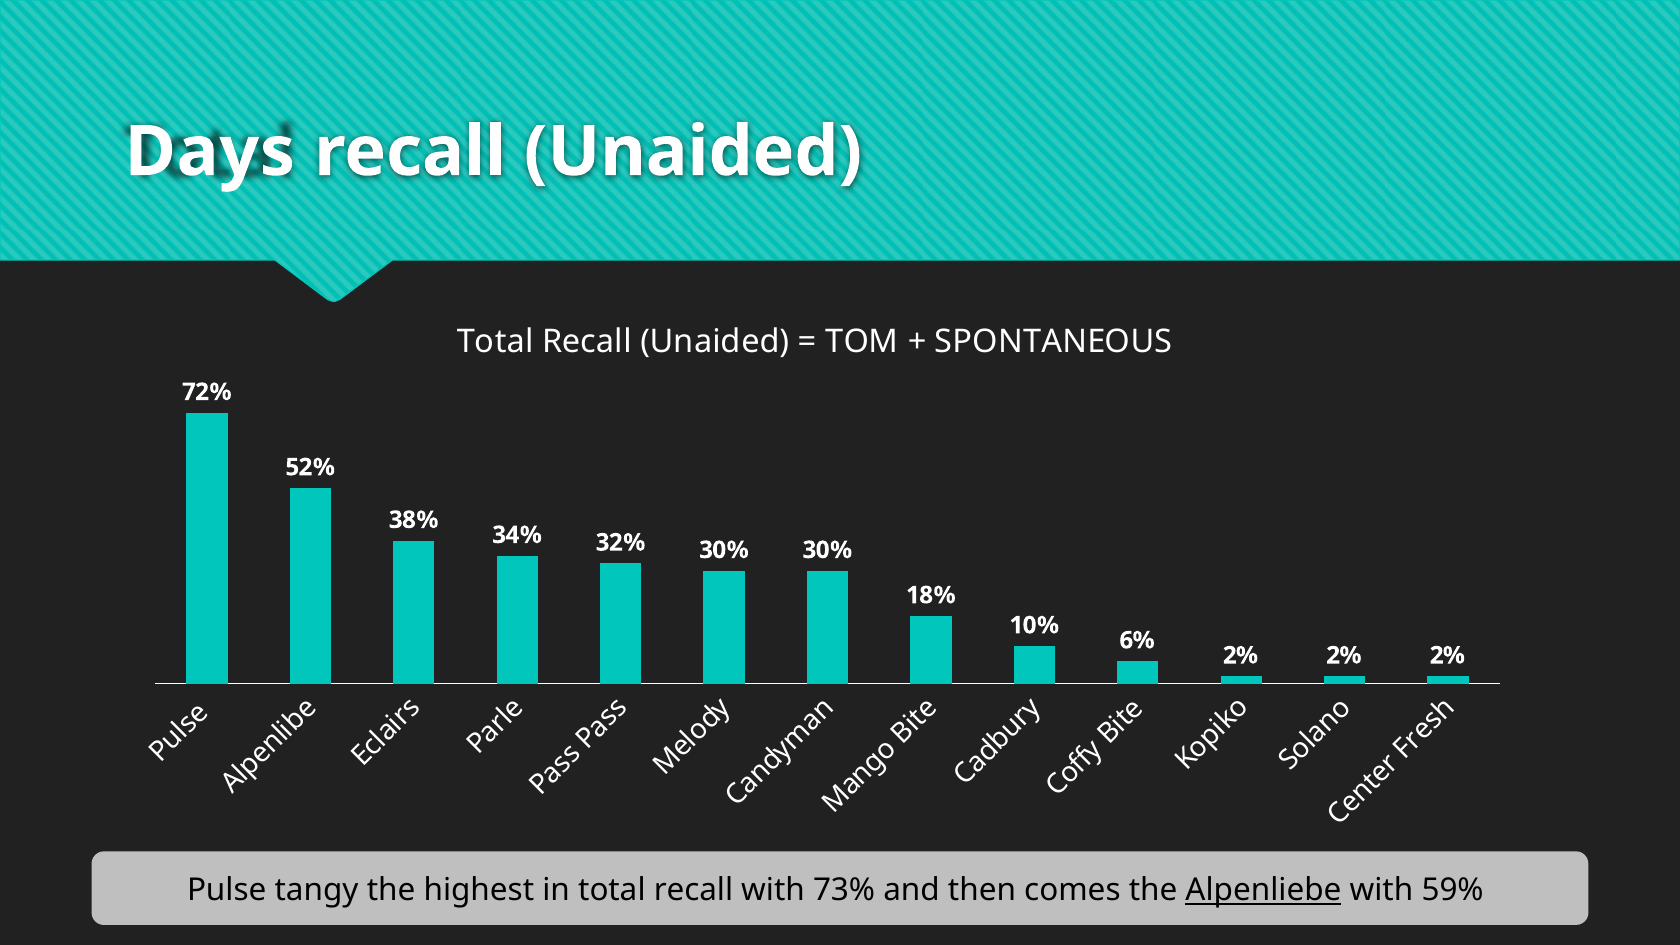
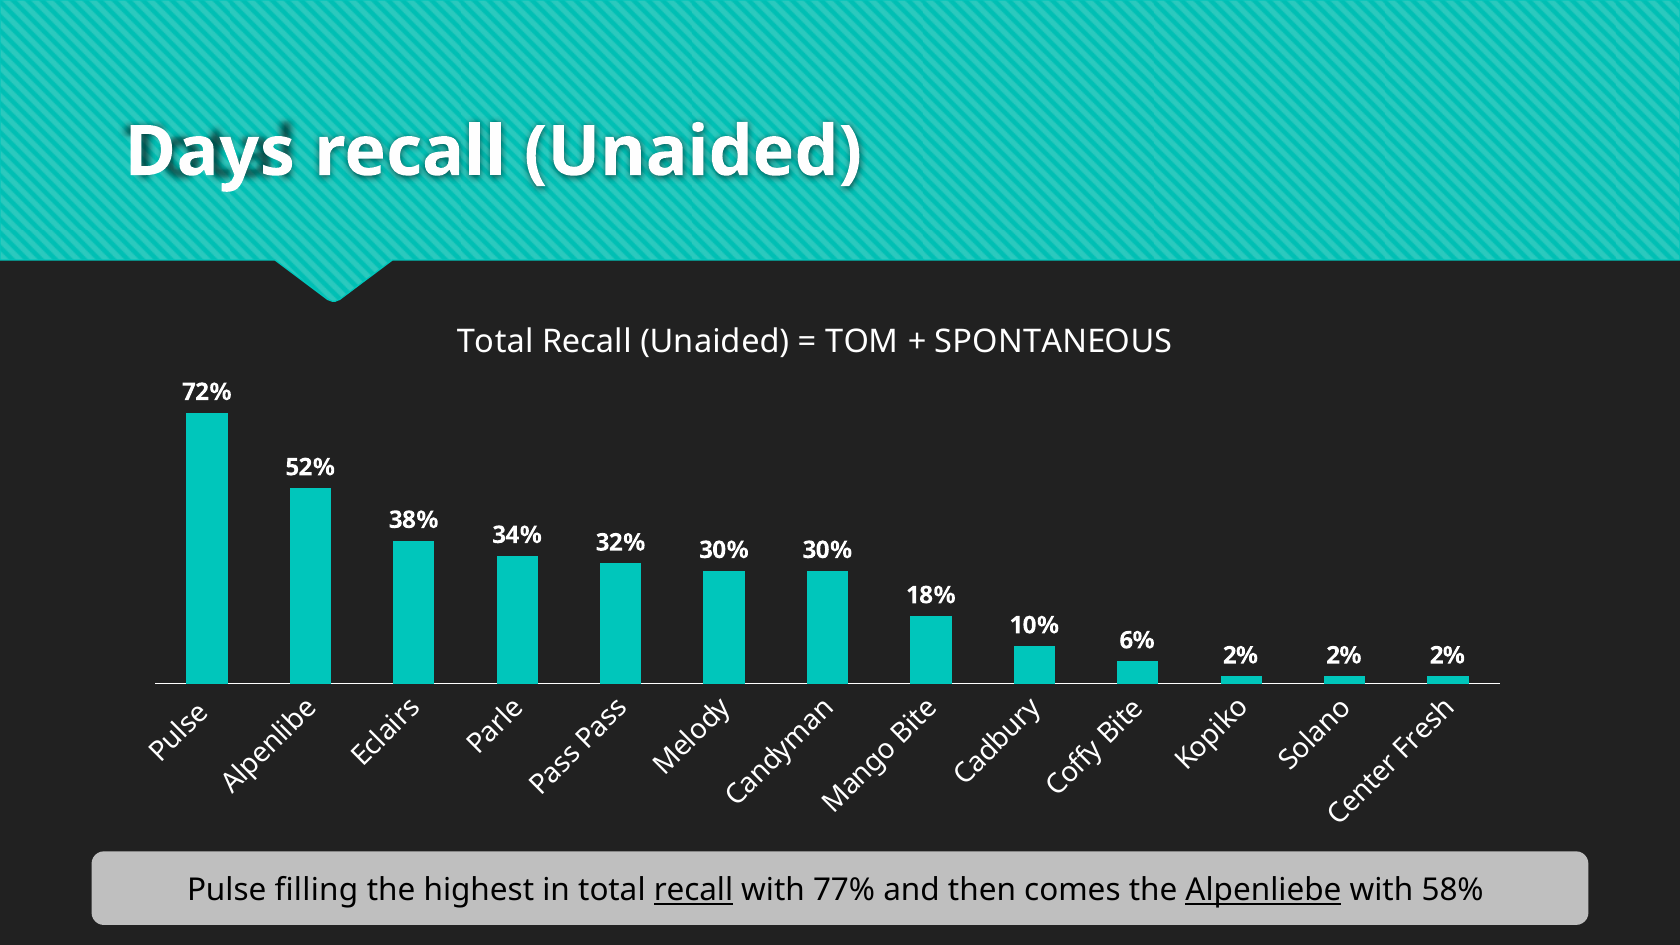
tangy: tangy -> filling (316, 890)
recall underline: none -> present (693, 890)
73%: 73% -> 77% (844, 890)
59%: 59% -> 58% (1453, 890)
